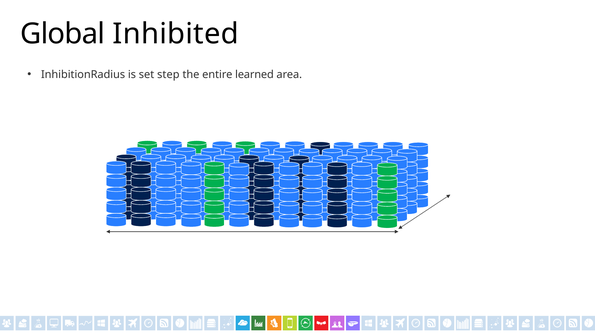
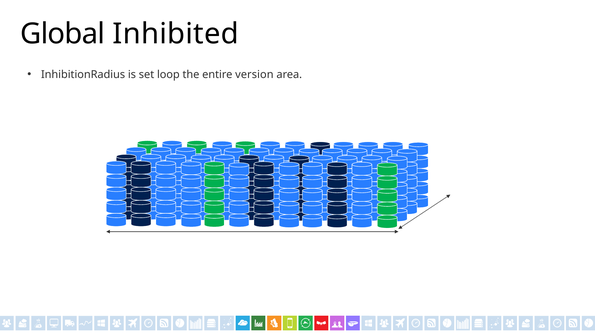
step: step -> loop (168, 75)
learned: learned -> version (254, 75)
